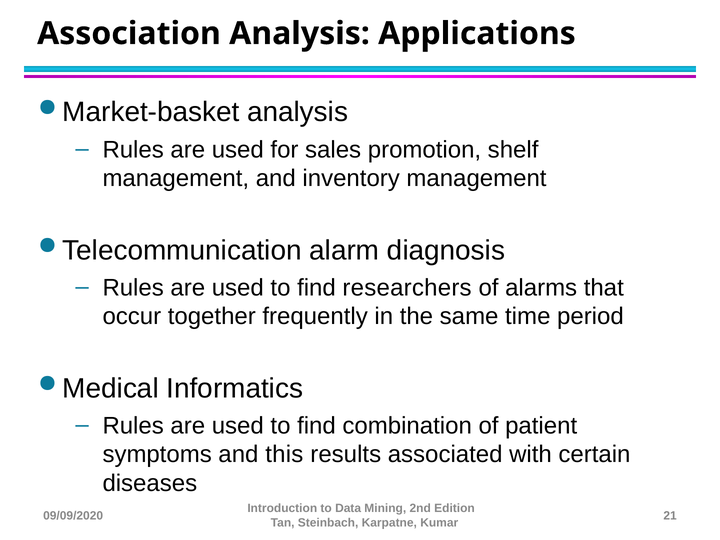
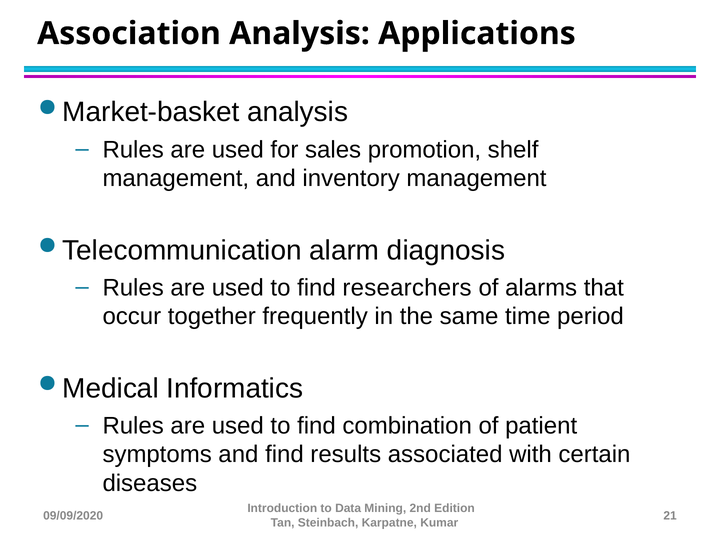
and this: this -> find (284, 454)
